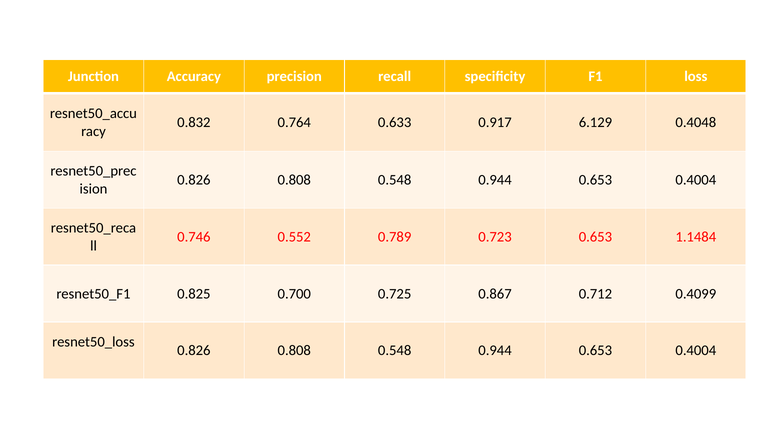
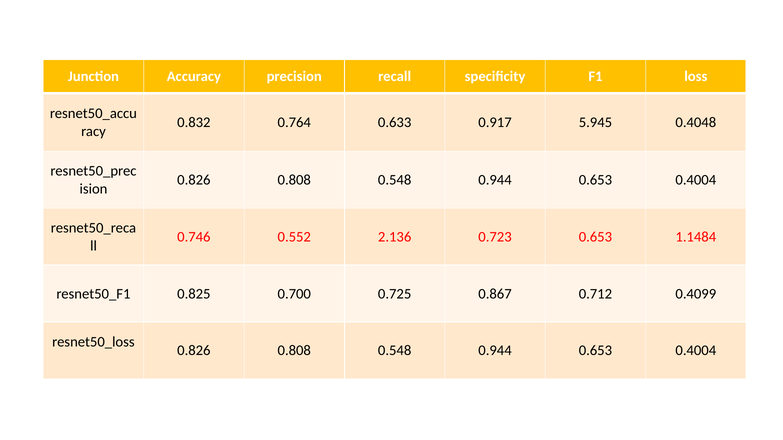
6.129: 6.129 -> 5.945 (595, 123)
0.789: 0.789 -> 2.136 (395, 237)
